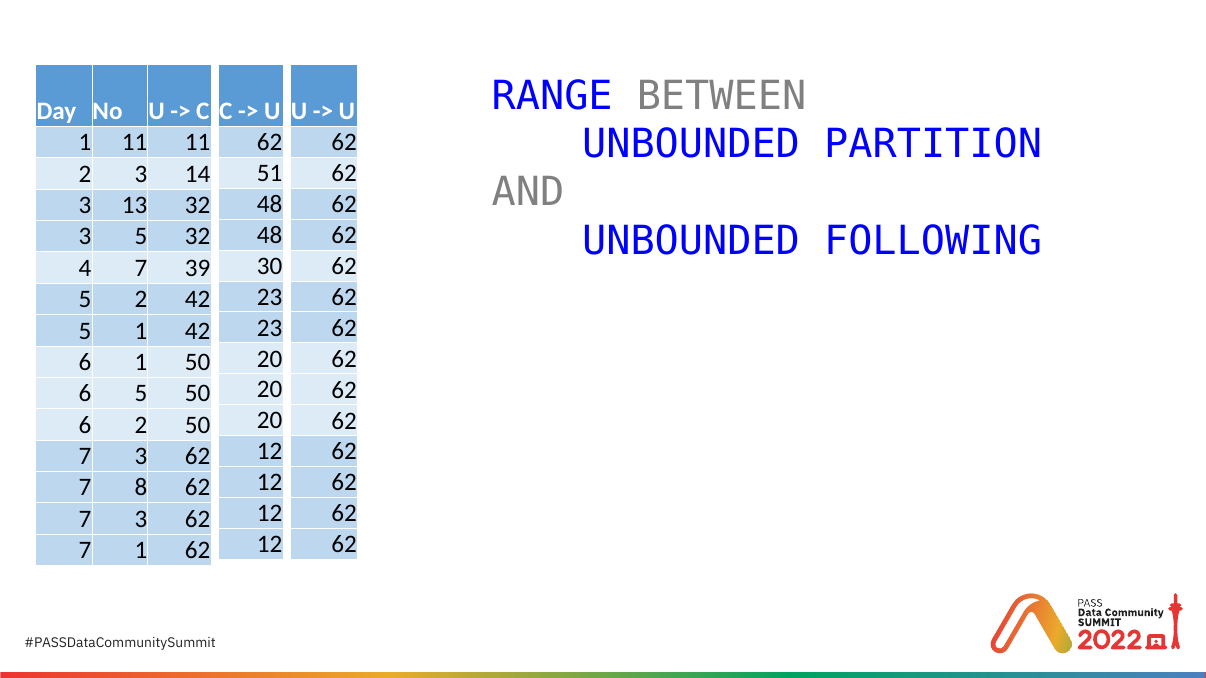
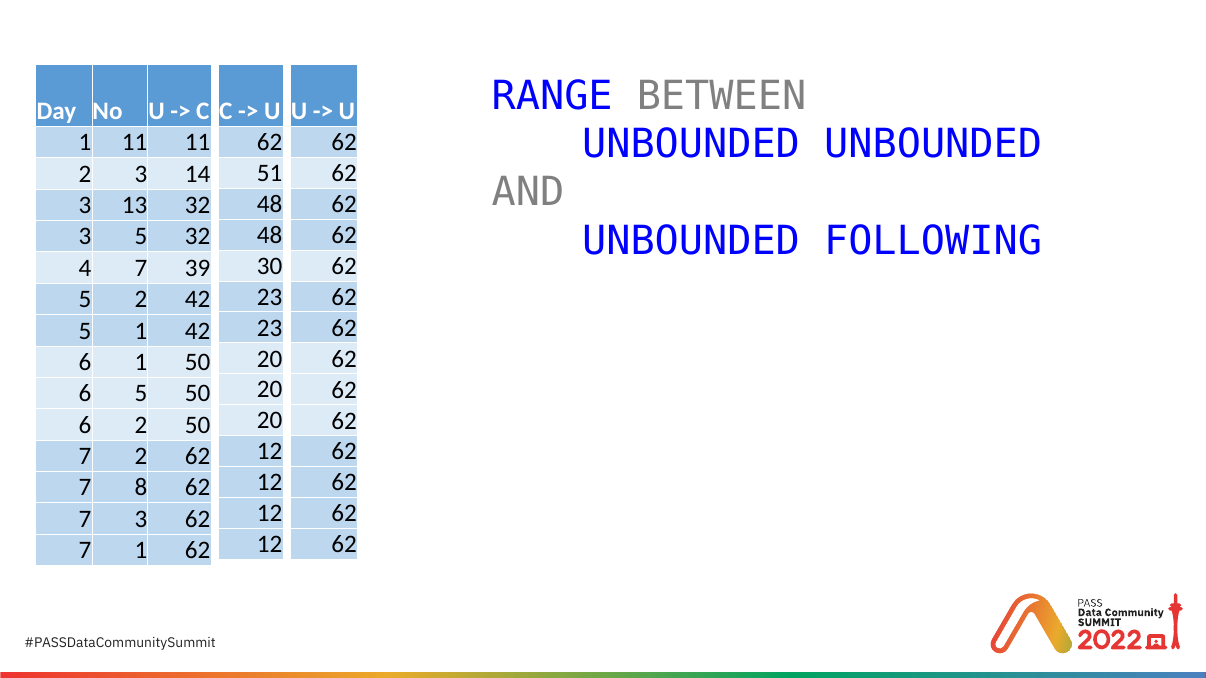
UNBOUNDED PARTITION: PARTITION -> UNBOUNDED (933, 144)
3: 3 -> 2 (141, 457)
